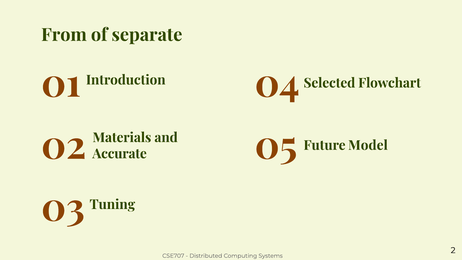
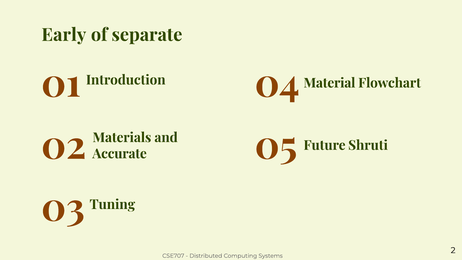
From: From -> Early (64, 35)
Selected: Selected -> Material (329, 83)
Model: Model -> Shruti (368, 145)
